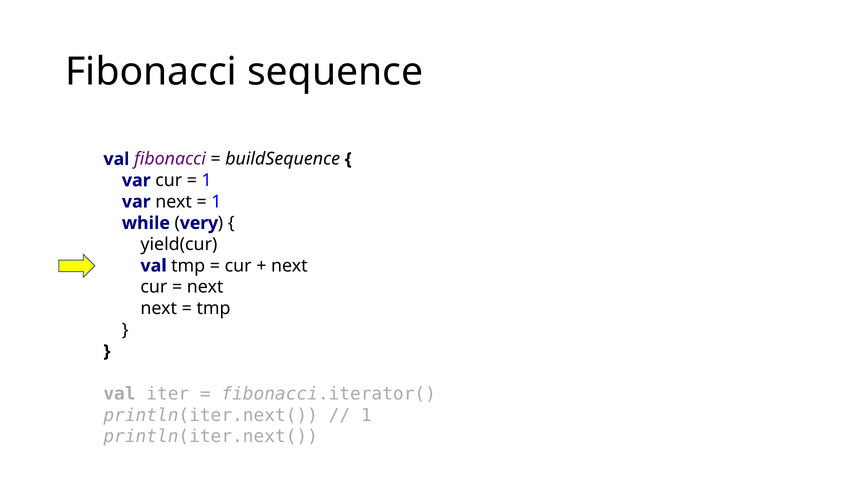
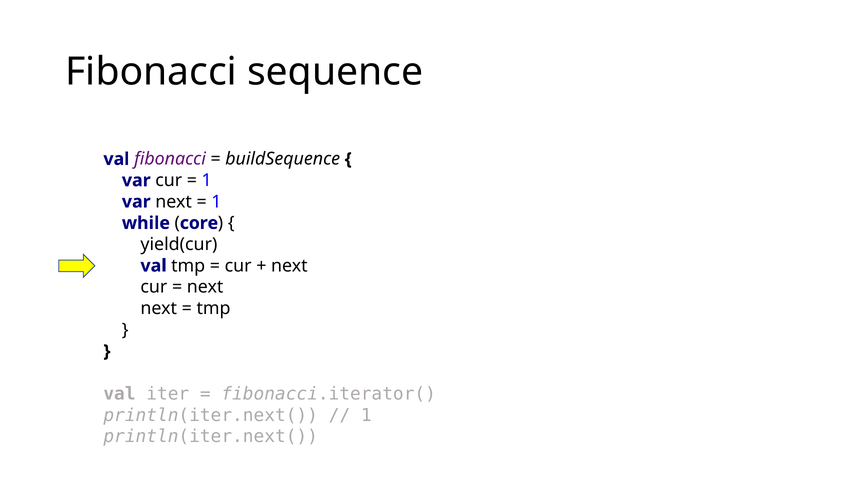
very: very -> core (199, 223)
